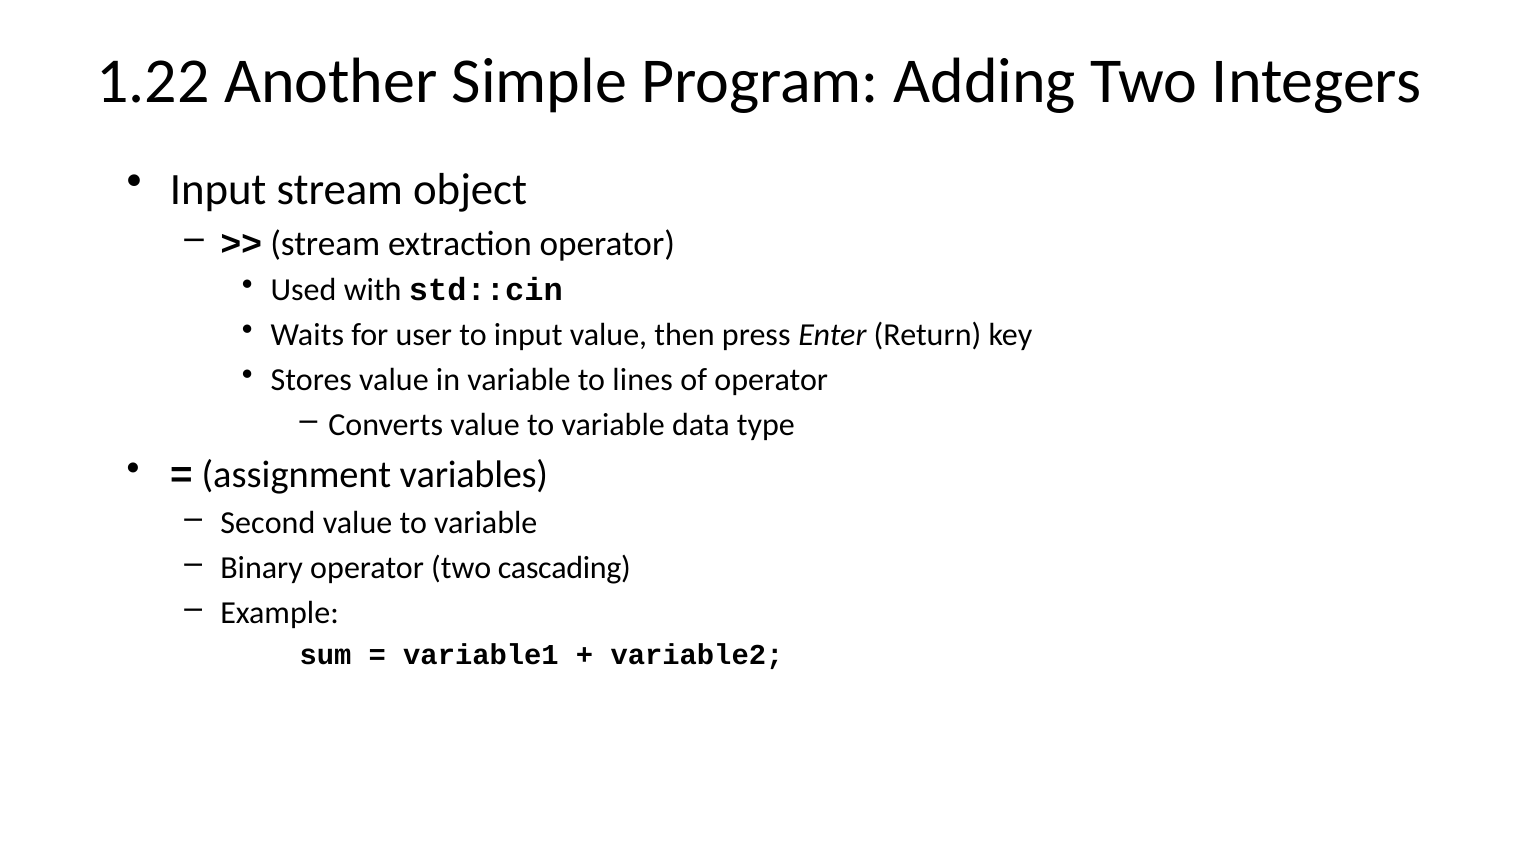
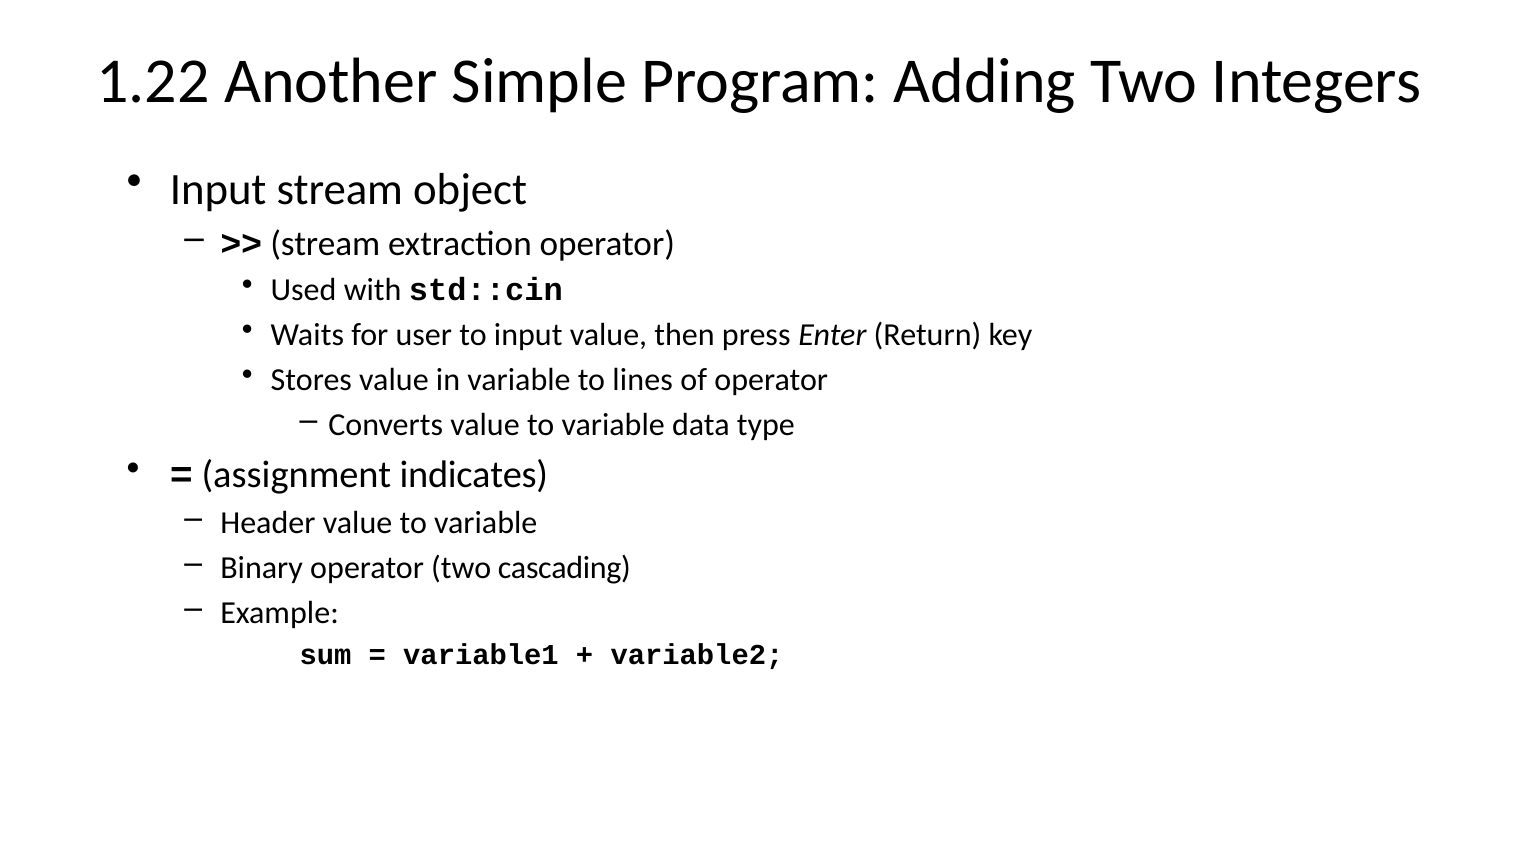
variables: variables -> indicates (474, 475)
Second: Second -> Header (268, 523)
